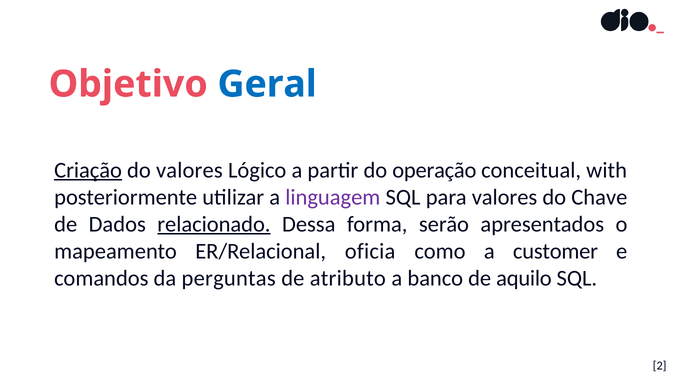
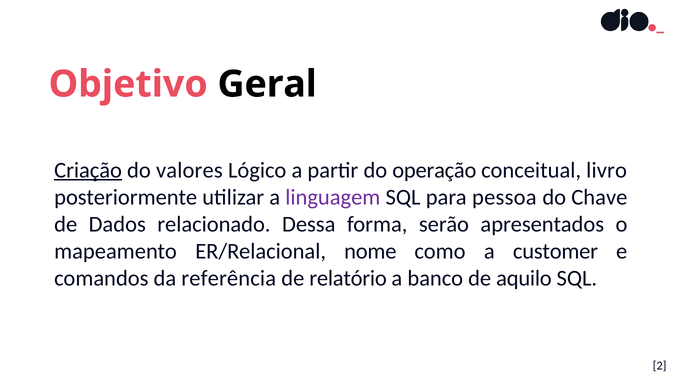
Geral colour: blue -> black (267, 84)
with: with -> livro (607, 170)
para valores: valores -> pessoa (504, 197)
relacionado underline: present -> none (214, 224)
oficia: oficia -> nome (370, 251)
perguntas: perguntas -> referência (229, 278)
atributo: atributo -> relatório (348, 278)
